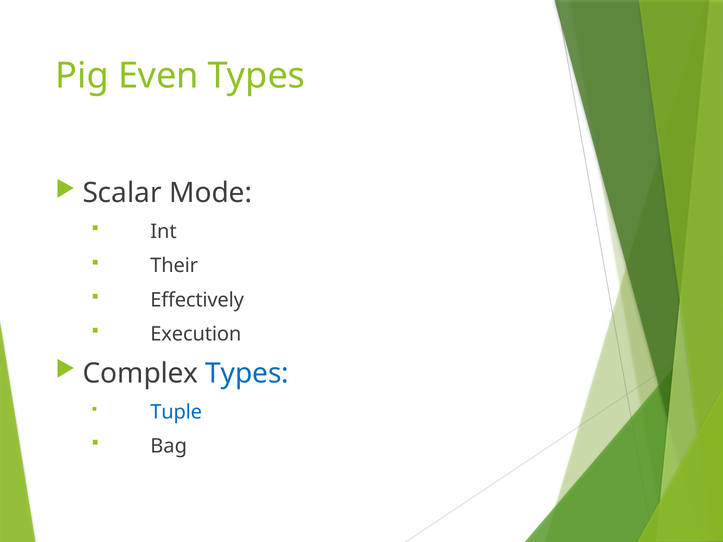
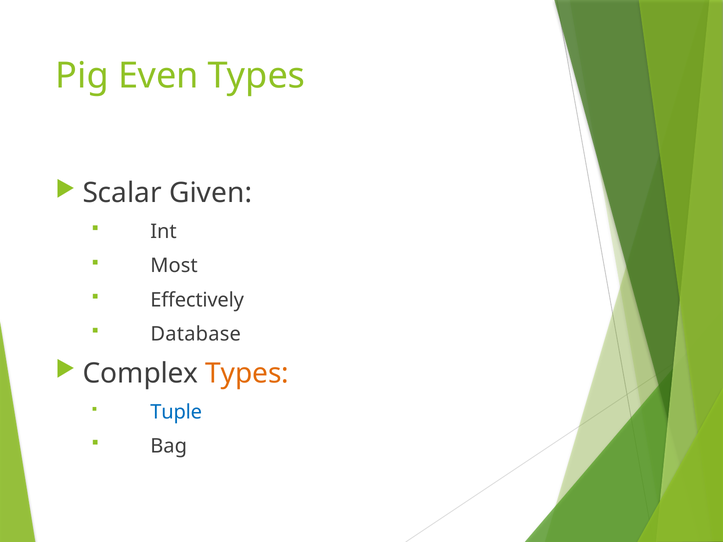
Mode: Mode -> Given (211, 193)
Their: Their -> Most (174, 266)
Execution: Execution -> Database (196, 334)
Types colour: blue -> orange (247, 374)
